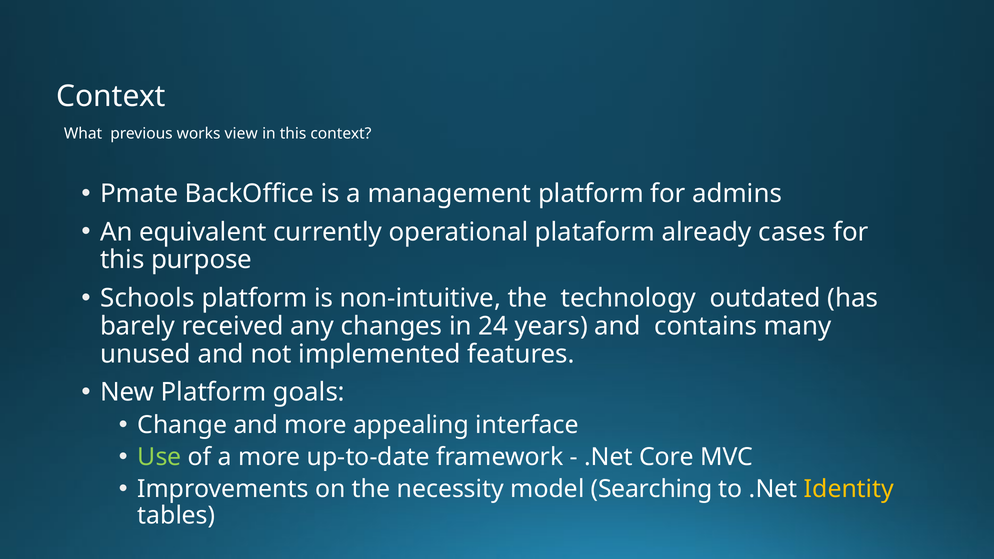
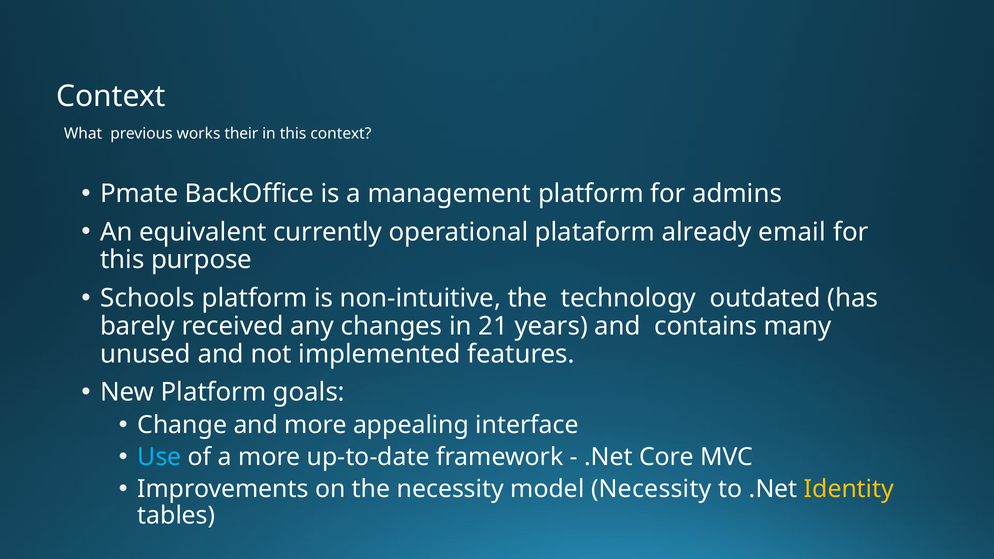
view: view -> their (241, 134)
cases: cases -> email (792, 232)
24: 24 -> 21 (493, 326)
Use colour: light green -> light blue (159, 457)
model Searching: Searching -> Necessity (651, 489)
